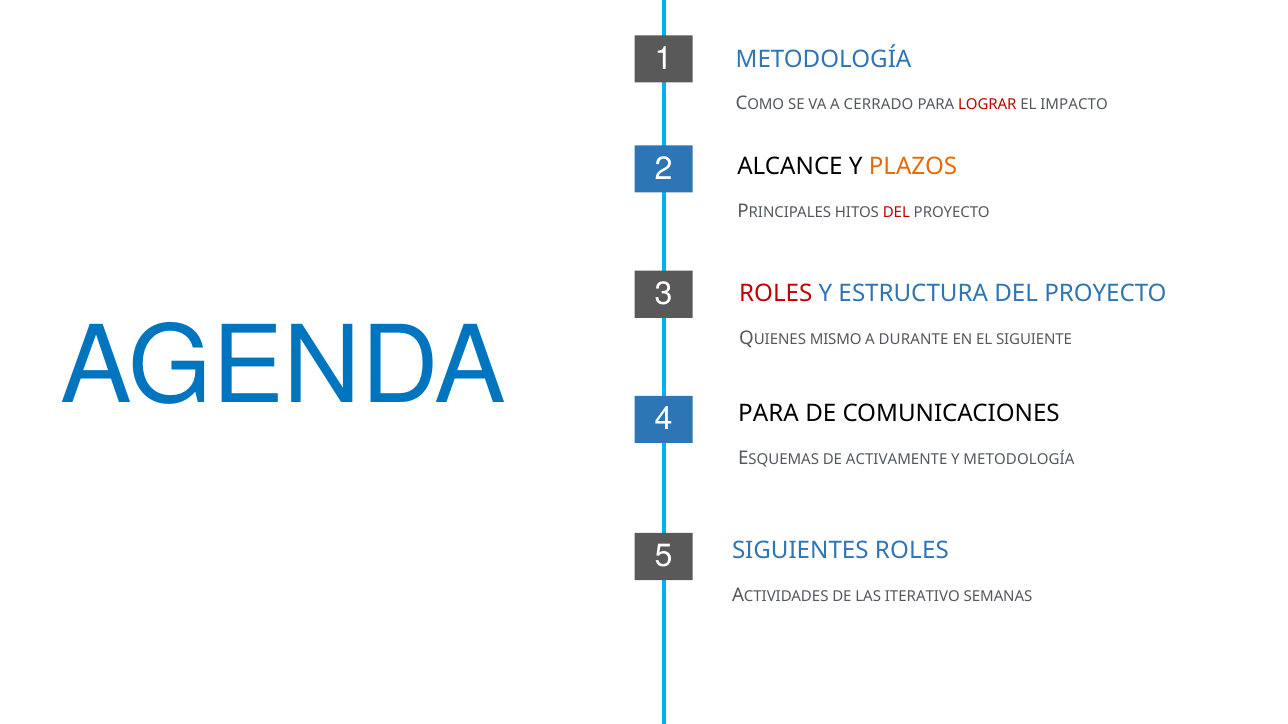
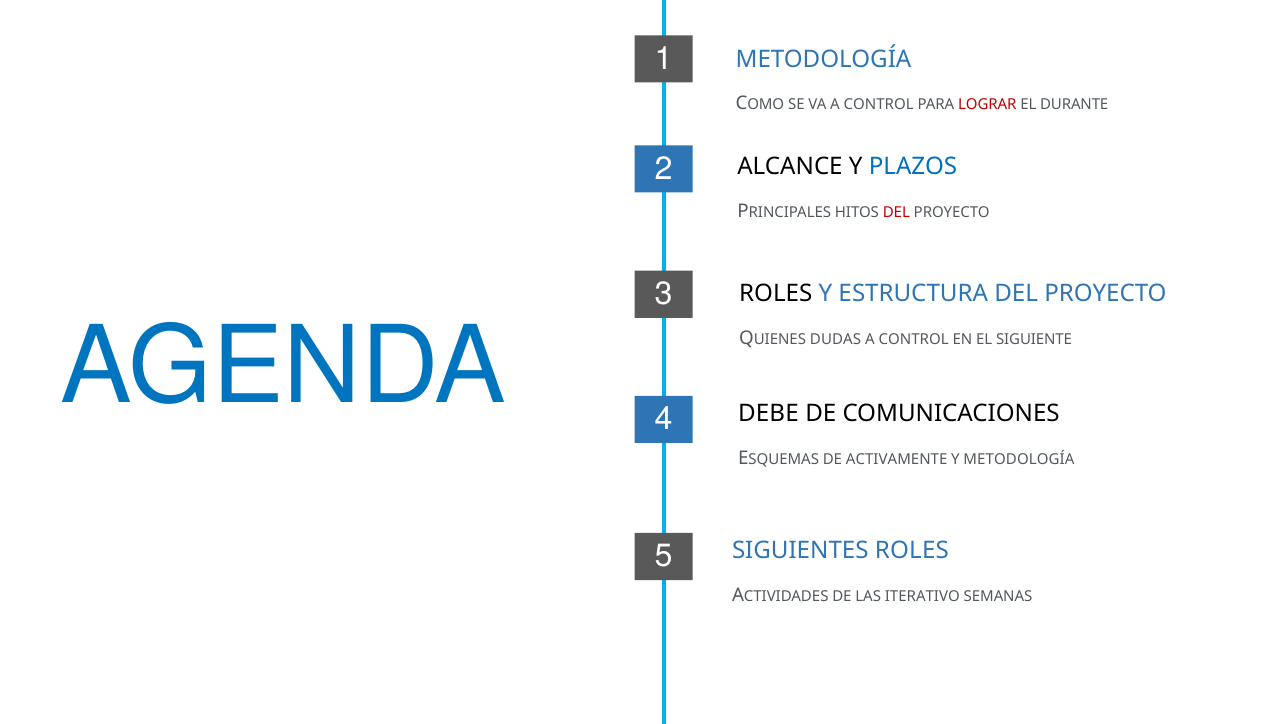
VA A CERRADO: CERRADO -> CONTROL (879, 105)
IMPACTO: IMPACTO -> DURANTE (1074, 105)
PLAZOS colour: orange -> blue (913, 167)
ROLES colour: red -> black (776, 294)
MISMO: MISMO -> DUDAS (836, 340)
DURANTE: DURANTE -> CONTROL (914, 340)
PARA: PARA -> DEBE (768, 414)
